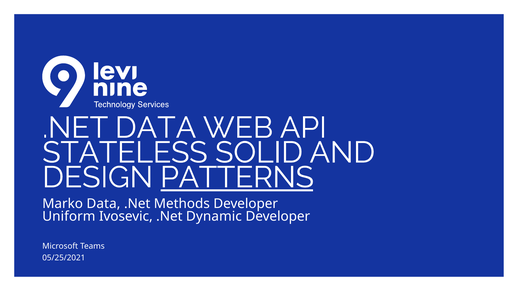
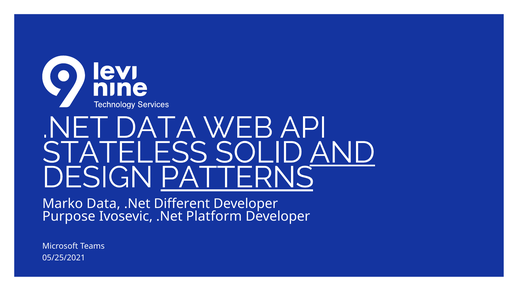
AND underline: none -> present (342, 153)
Methods: Methods -> Different (182, 204)
Uniform: Uniform -> Purpose (69, 217)
Dynamic: Dynamic -> Platform (214, 217)
